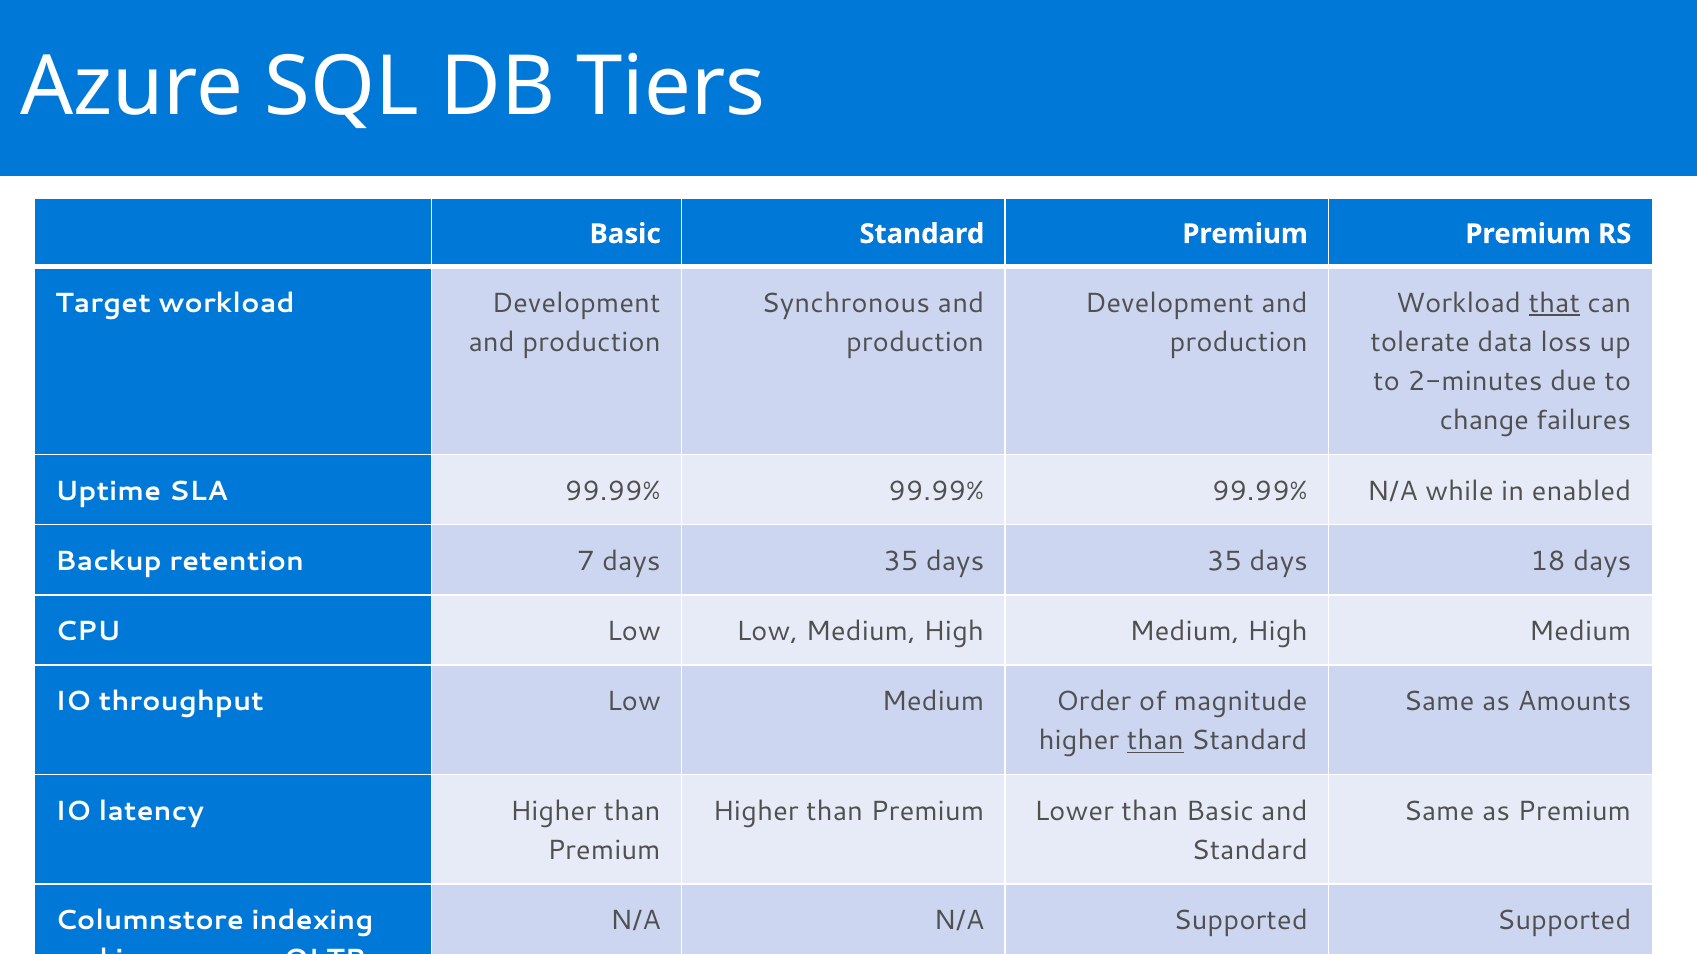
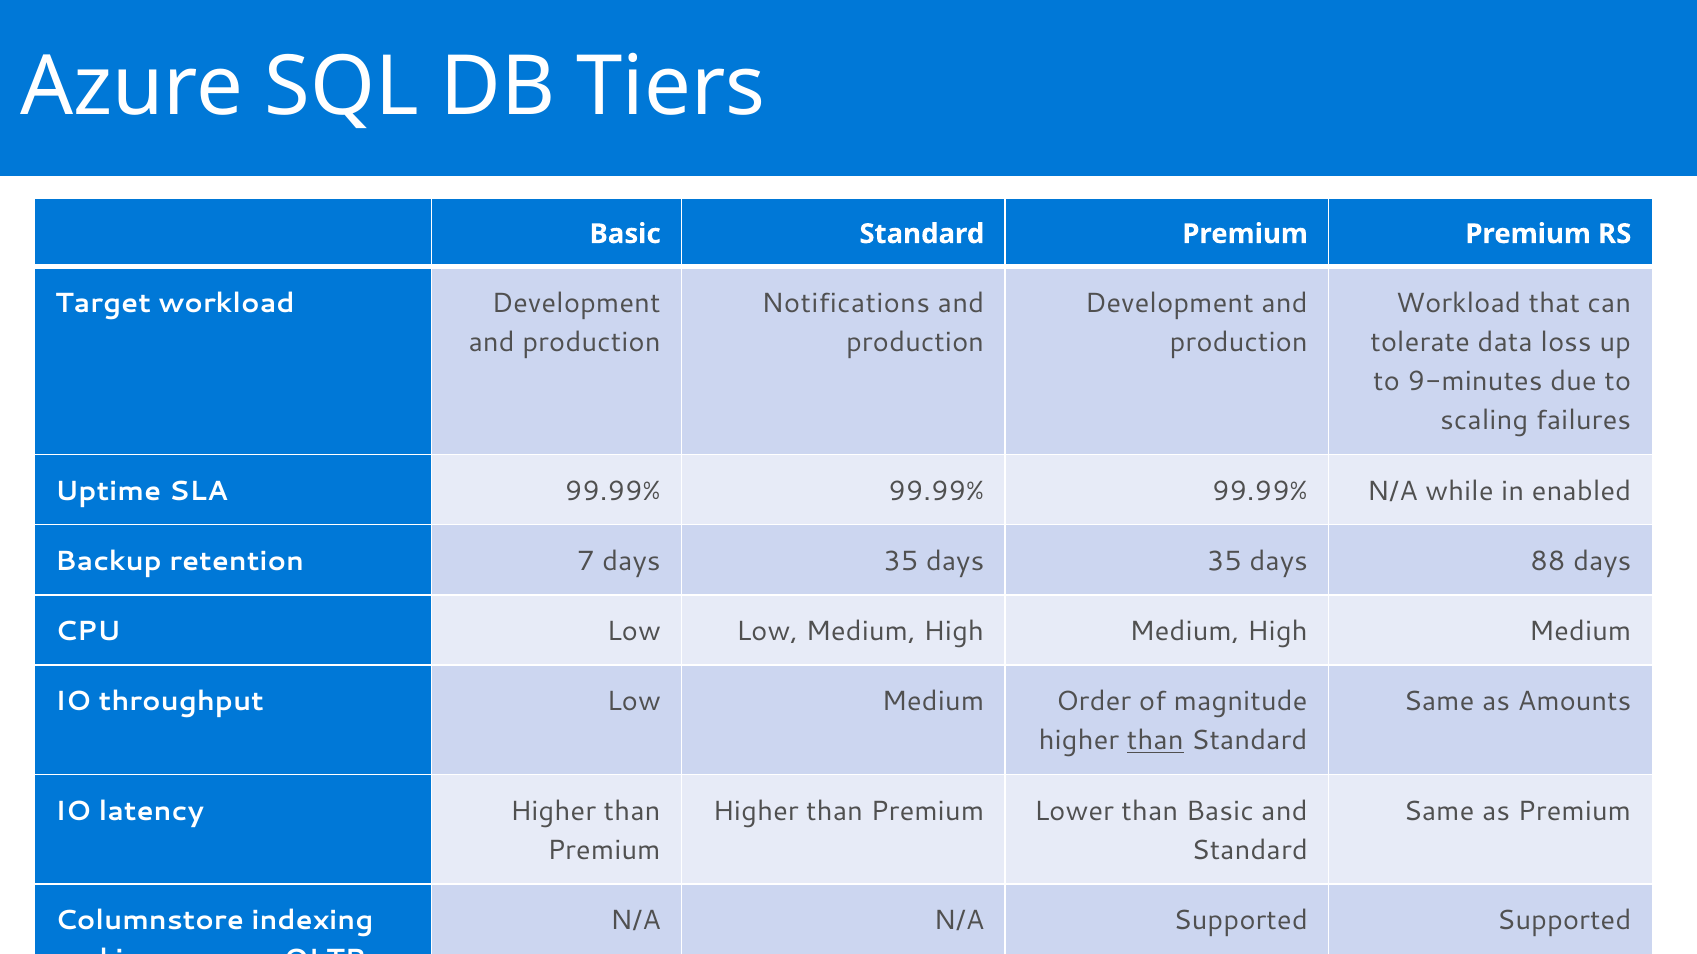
Synchronous: Synchronous -> Notifications (846, 303)
that underline: present -> none (1554, 303)
2-minutes: 2-minutes -> 9-minutes (1475, 382)
change: change -> scaling (1484, 421)
18: 18 -> 88 (1548, 561)
